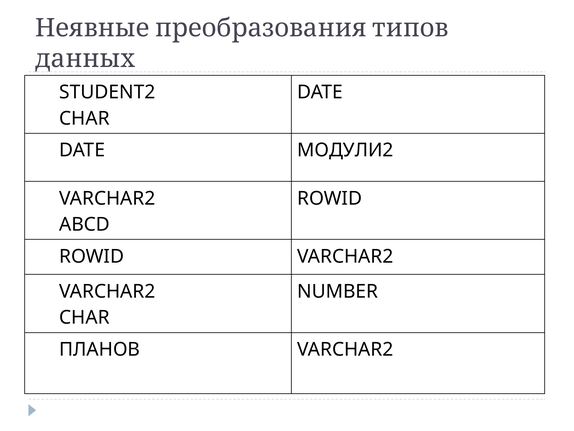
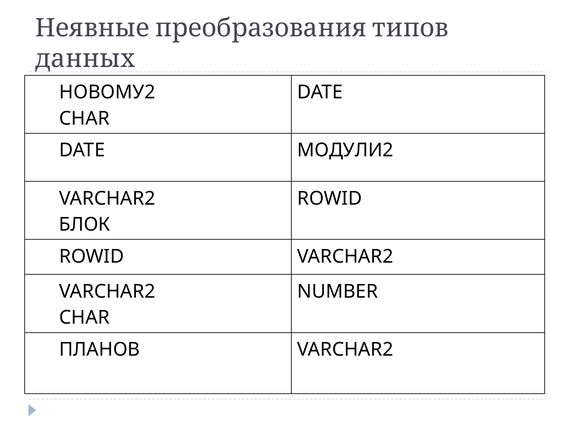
STUDENT2: STUDENT2 -> НОВОМУ2 (107, 92)
ABCD: ABCD -> БЛОК (85, 224)
